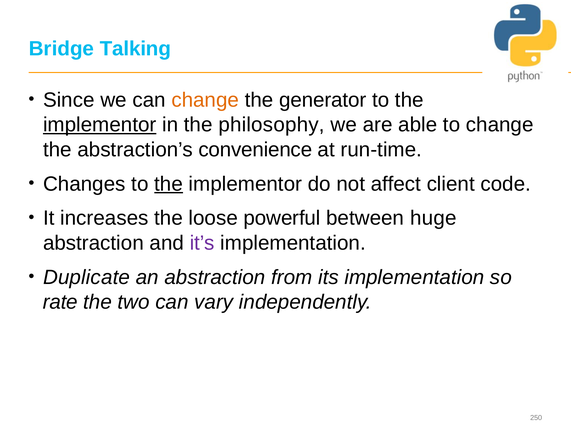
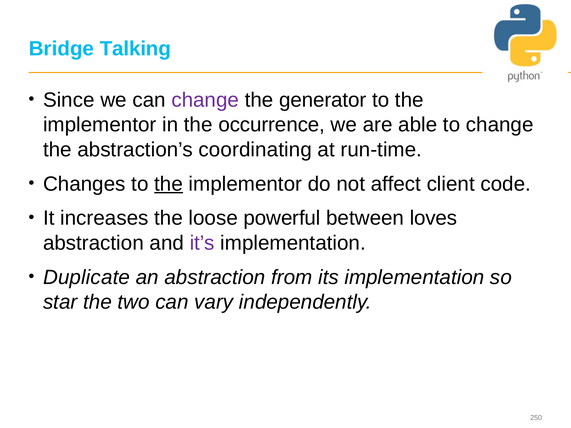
change colour: orange -> purple (205, 100)
implementor underline: present -> none (100, 125)
philosophy: philosophy -> occurrence (272, 125)
convenience: convenience -> coordinating (255, 150)
huge: huge -> loves (433, 218)
rate: rate -> star (60, 302)
